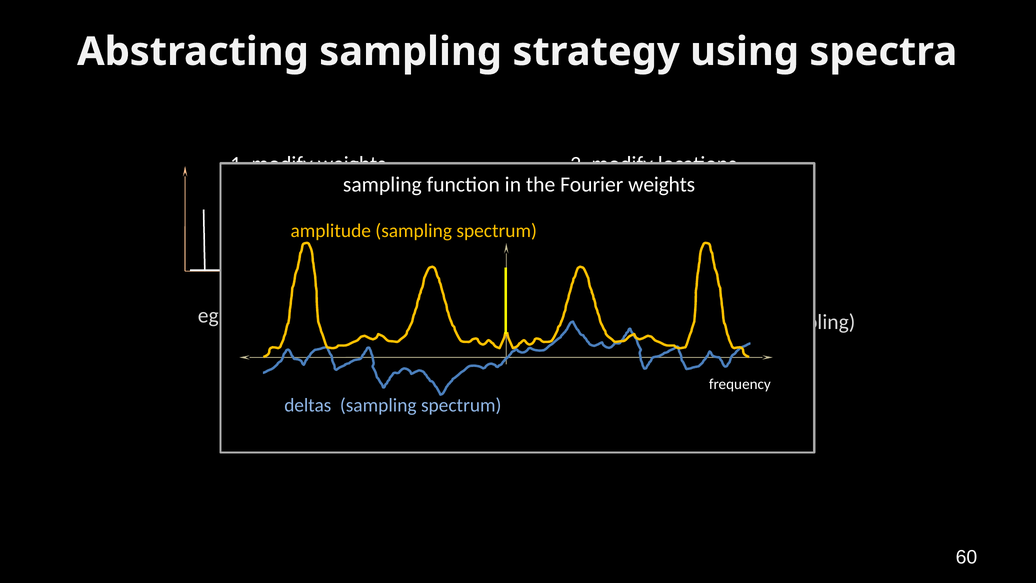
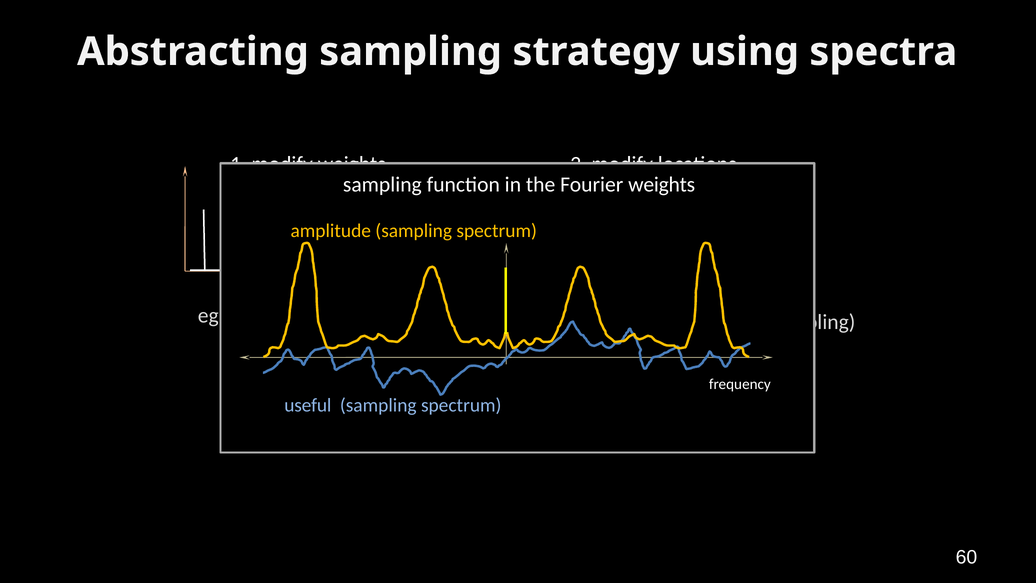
deltas: deltas -> useful (308, 405)
